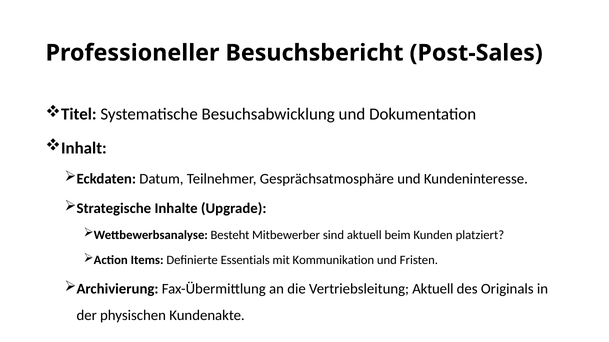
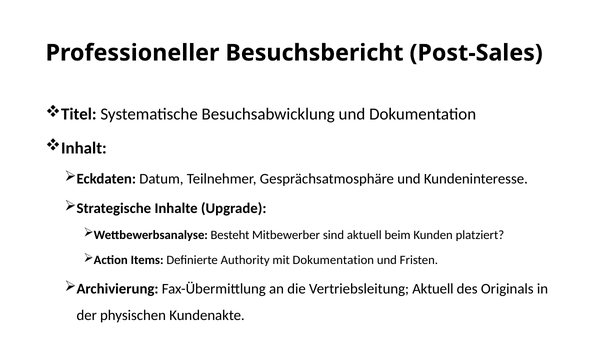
Essentials: Essentials -> Authority (245, 261)
mit Kommunikation: Kommunikation -> Dokumentation (333, 261)
